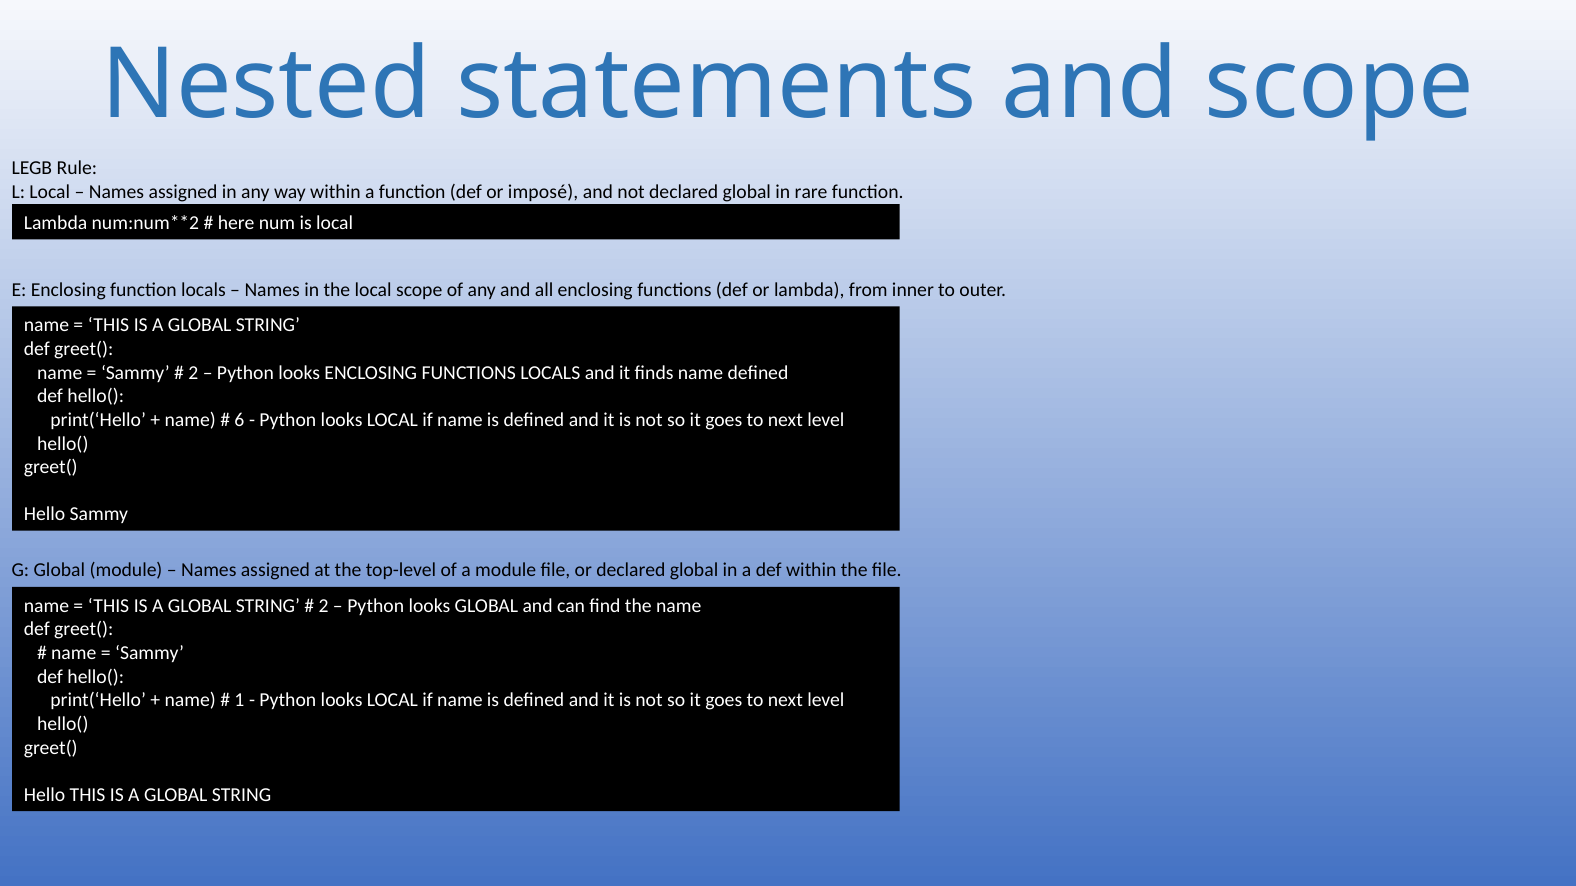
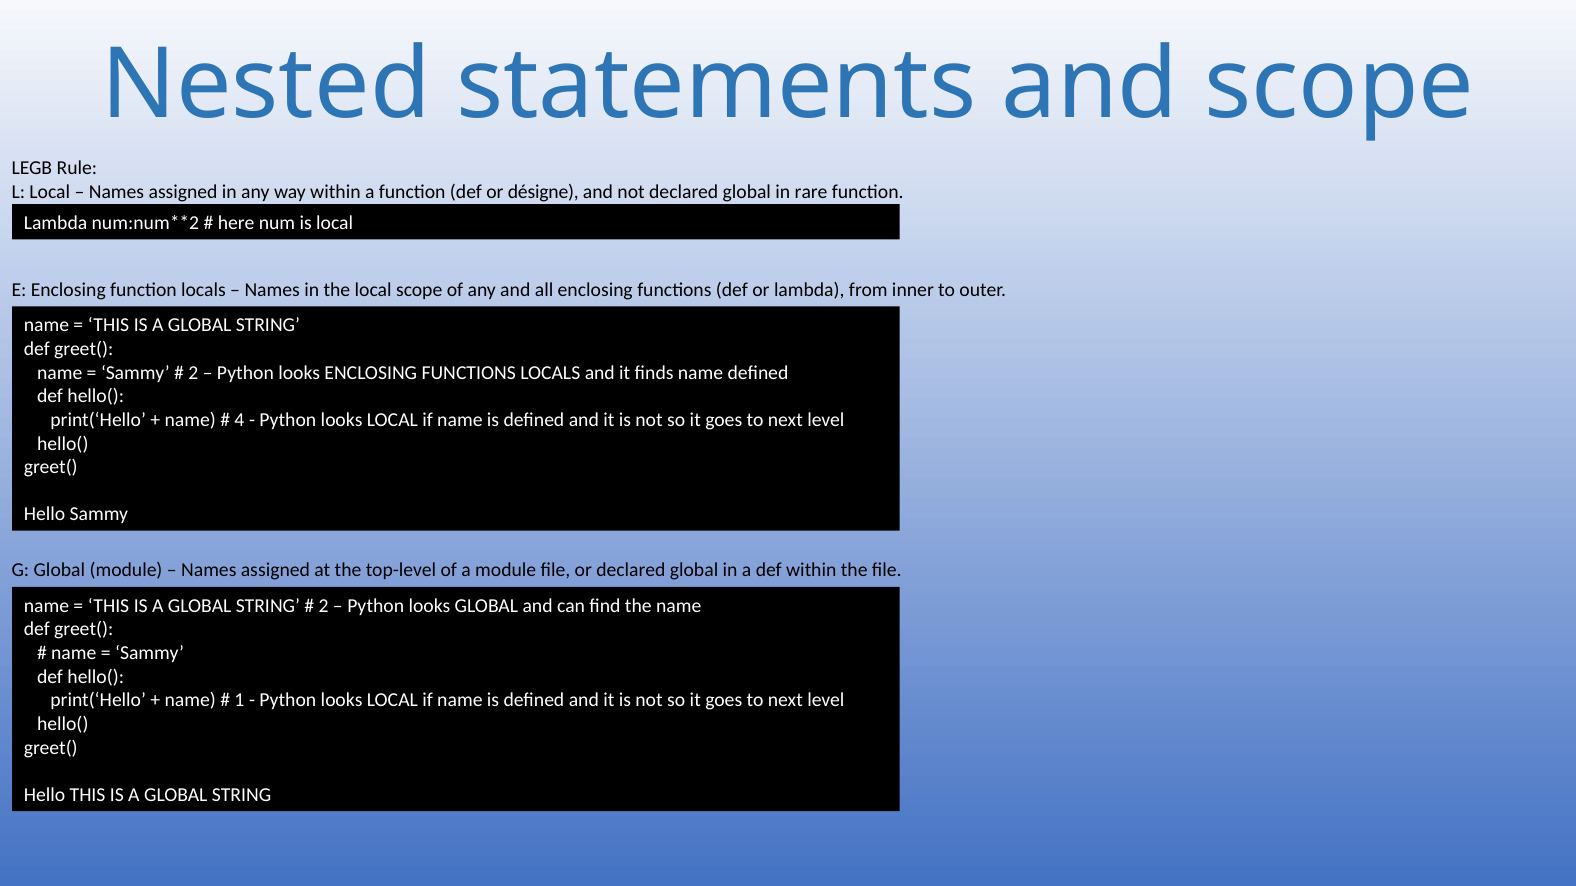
imposé: imposé -> désigne (543, 192)
6: 6 -> 4 (239, 420)
